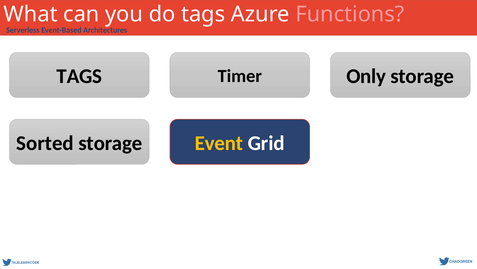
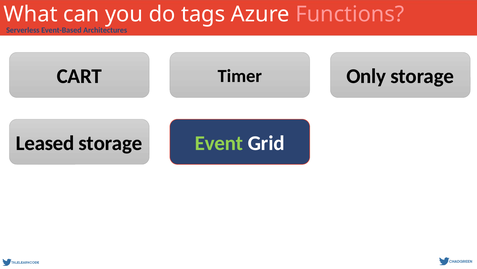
TAGS: TAGS -> CART (79, 76)
Sorted: Sorted -> Leased (45, 143)
Event colour: yellow -> light green (219, 143)
